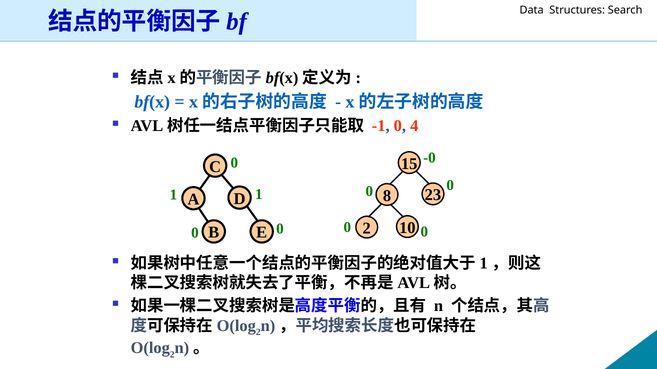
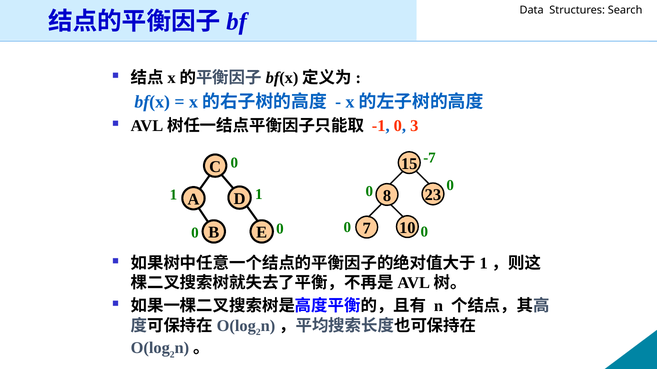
4: 4 -> 3 (414, 126)
-0: -0 -> -7 (430, 158)
E 2: 2 -> 7 (367, 229)
